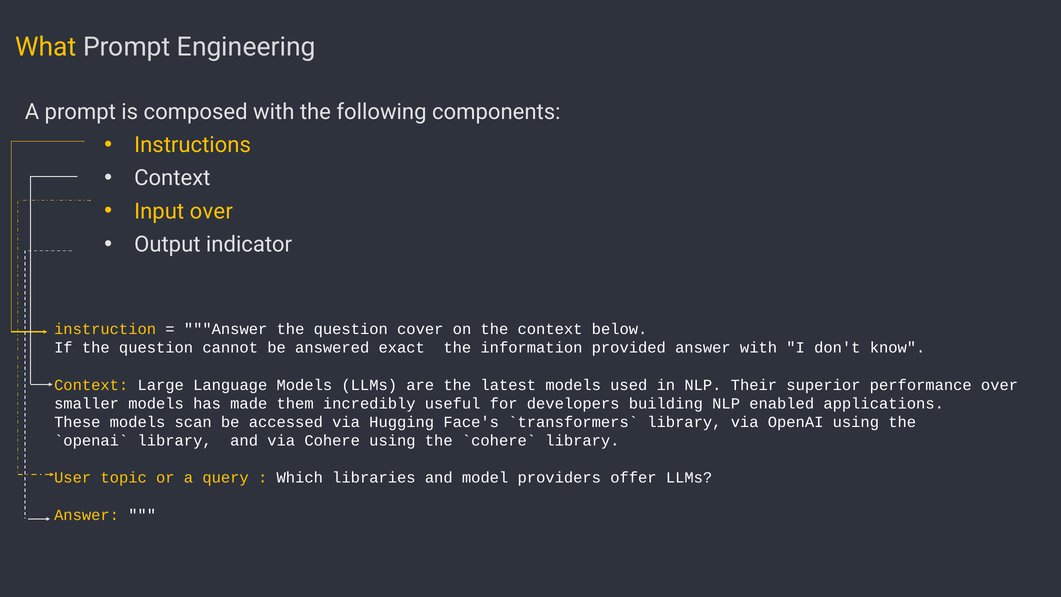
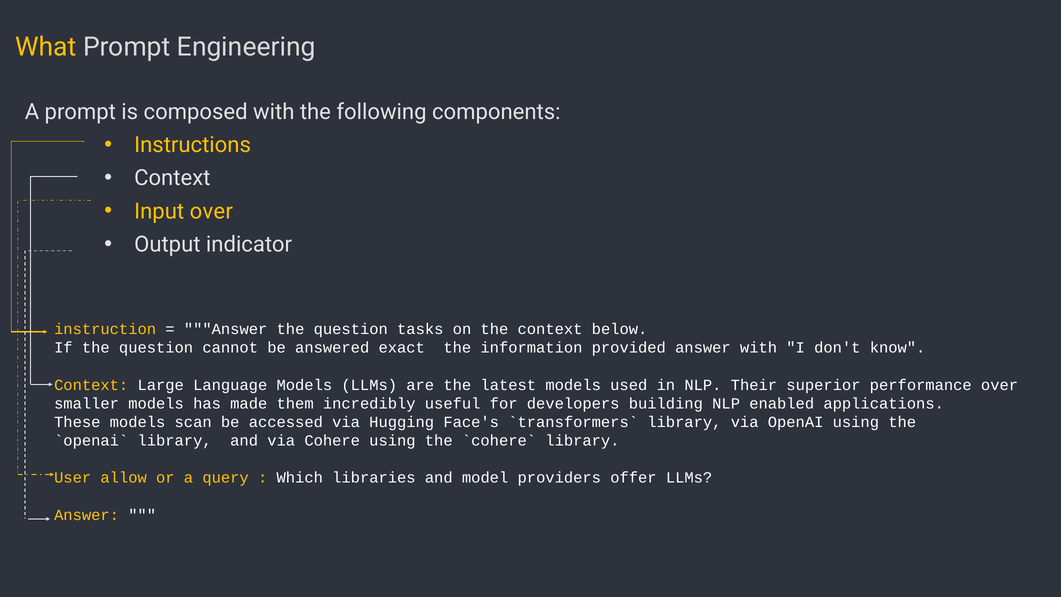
cover: cover -> tasks (420, 329)
topic: topic -> allow (124, 478)
